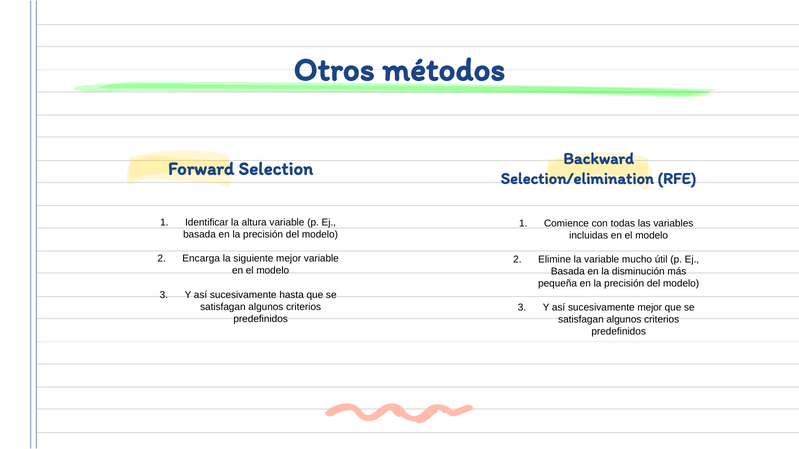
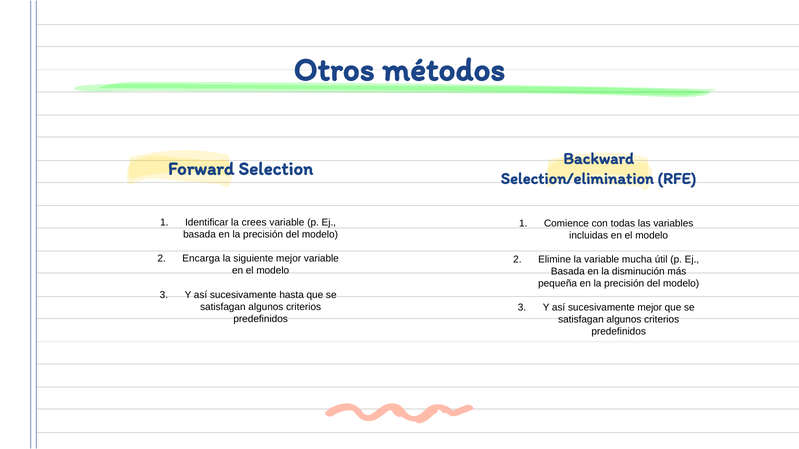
altura: altura -> crees (254, 223)
mucho: mucho -> mucha (637, 260)
